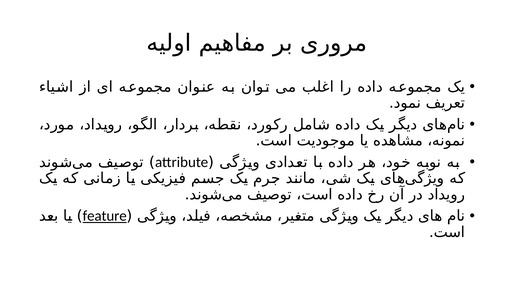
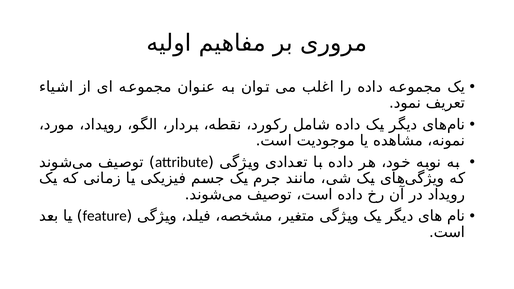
feature underline: present -> none (105, 216)
